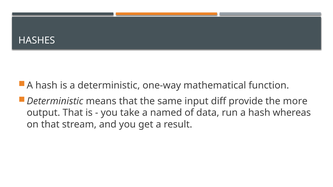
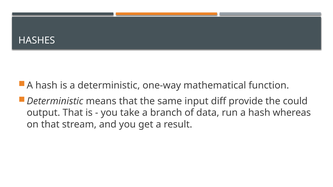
more: more -> could (295, 101)
named: named -> branch (166, 113)
